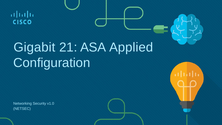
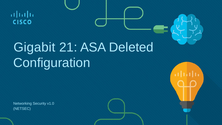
Applied: Applied -> Deleted (131, 47)
